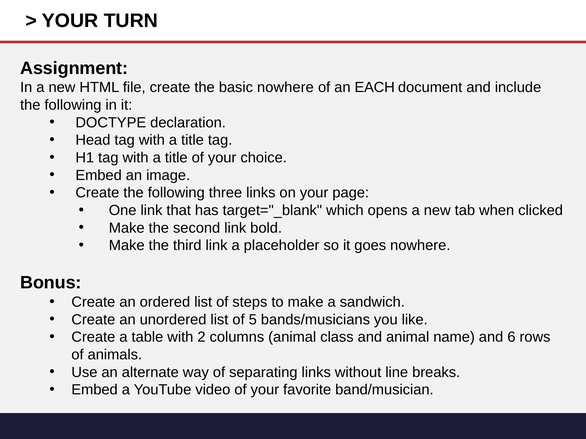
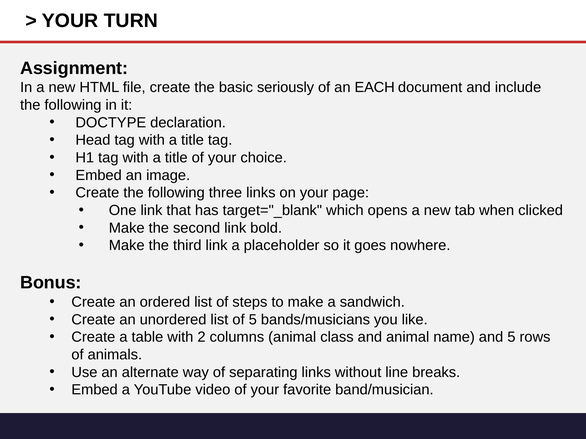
basic nowhere: nowhere -> seriously (286, 87)
and 6: 6 -> 5 (511, 338)
